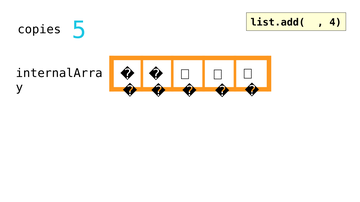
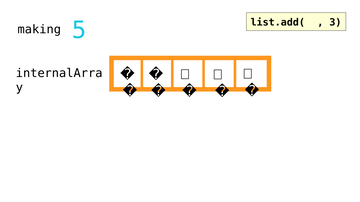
copies: copies -> making (39, 30)
4: 4 -> 3 (335, 22)
